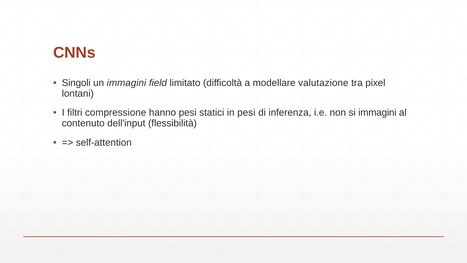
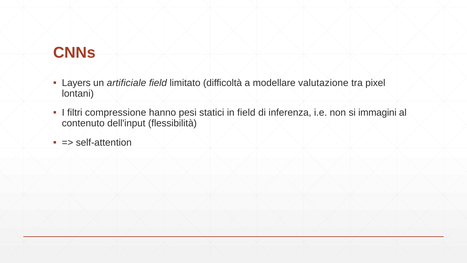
Singoli: Singoli -> Layers (76, 83)
un immagini: immagini -> artificiale (127, 83)
in pesi: pesi -> field (246, 113)
